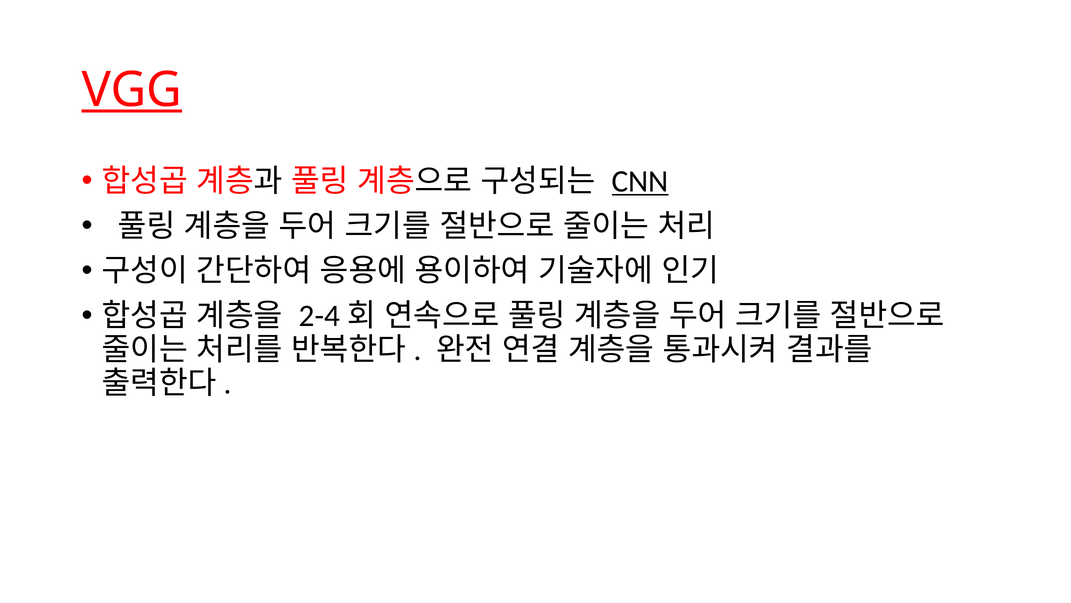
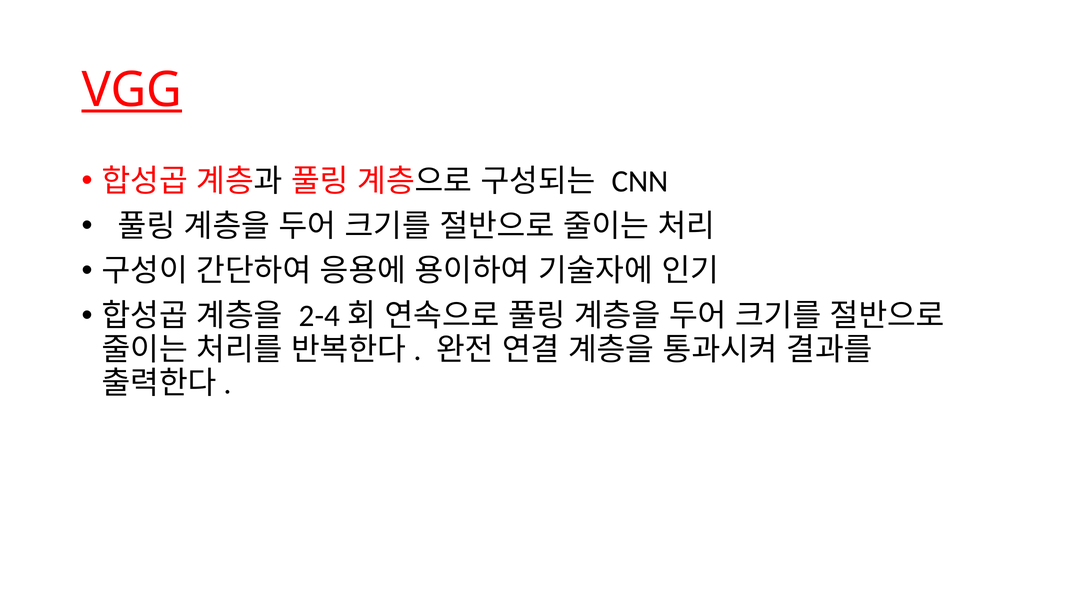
CNN underline: present -> none (640, 181)
